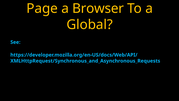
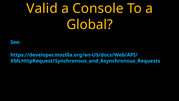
Page: Page -> Valid (42, 8)
Browser: Browser -> Console (98, 8)
